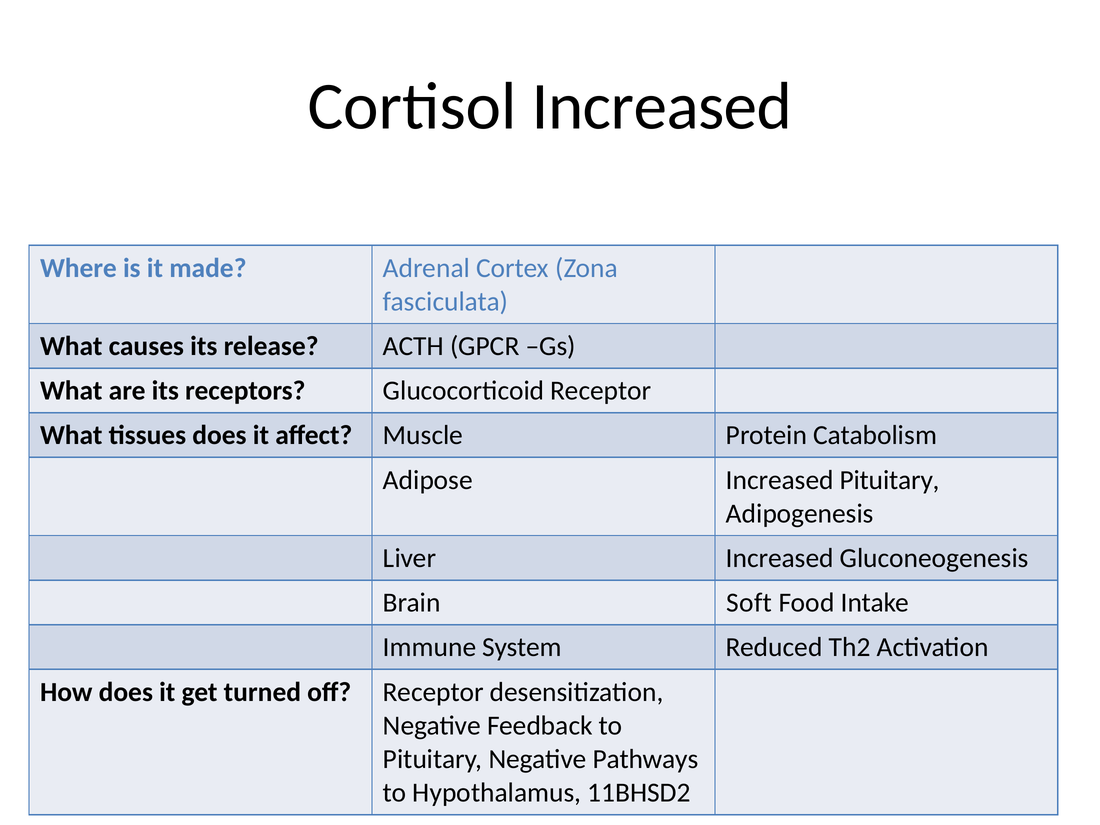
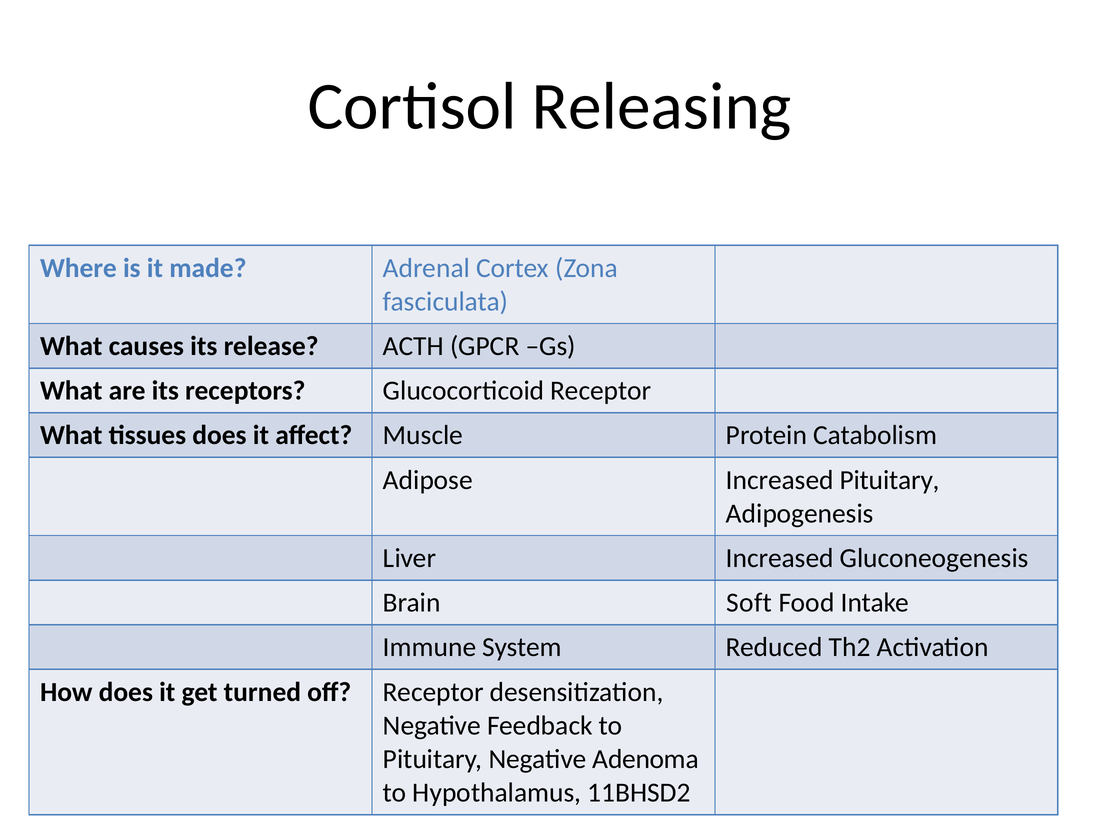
Cortisol Increased: Increased -> Releasing (662, 106)
Pathways: Pathways -> Adenoma (646, 759)
